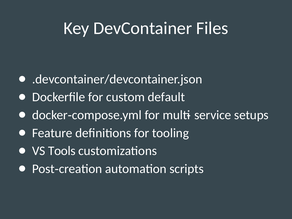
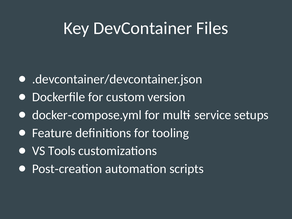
default: default -> version (166, 97)
